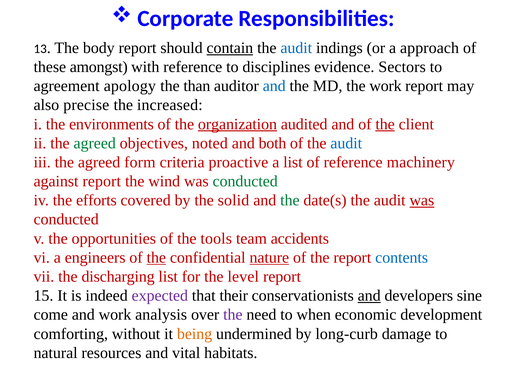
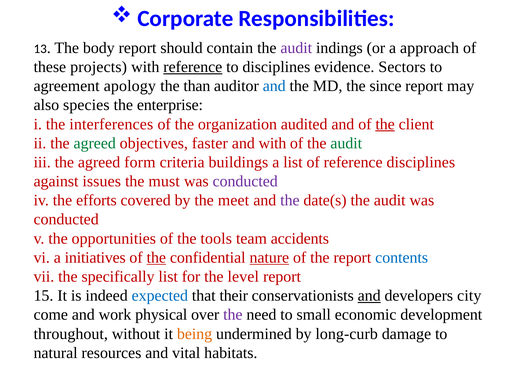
contain underline: present -> none (230, 48)
audit colour: blue -> purple (296, 48)
amongst: amongst -> projects (99, 67)
reference underline: none -> present (193, 67)
the work: work -> since (386, 86)
precise: precise -> species (86, 105)
increased: increased -> enterprise (170, 105)
environments: environments -> interferences (111, 124)
organization underline: present -> none (237, 124)
noted: noted -> faster (210, 143)
and both: both -> with (272, 143)
audit colour: blue -> green (346, 143)
proactive: proactive -> buildings (238, 162)
reference machinery: machinery -> disciplines (421, 162)
against report: report -> issues (102, 181)
wind: wind -> must (164, 181)
conducted colour: green -> purple (245, 181)
solid: solid -> meet (233, 200)
the colour: green -> purple (290, 200)
was underline: present -> none (422, 200)
engineers: engineers -> initiatives (95, 258)
discharging: discharging -> specifically (118, 277)
expected colour: purple -> blue (160, 296)
sine: sine -> city (469, 296)
analysis: analysis -> physical (161, 315)
when: when -> small (314, 315)
comforting: comforting -> throughout (71, 334)
